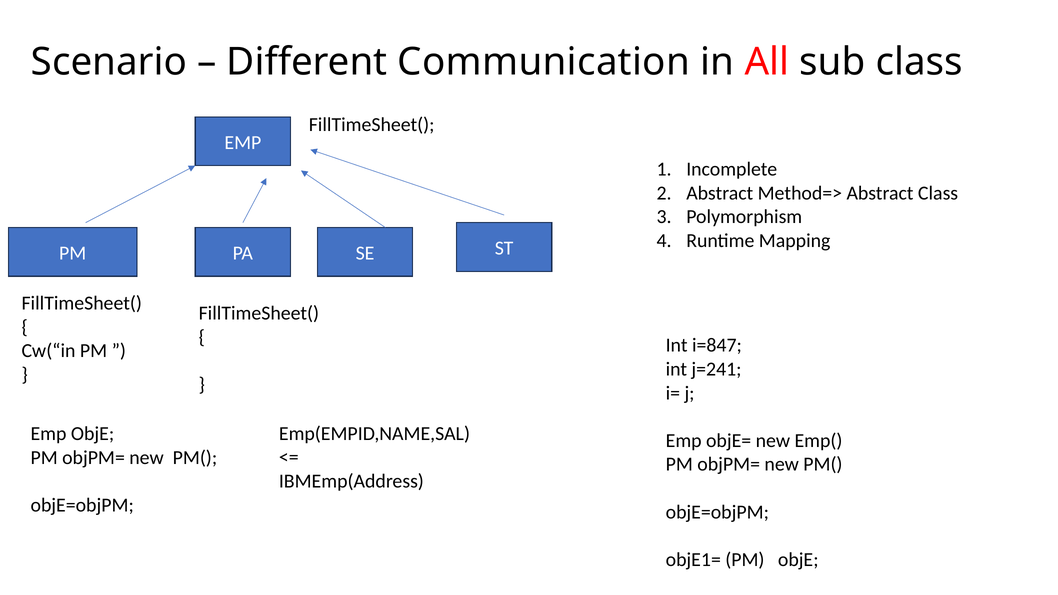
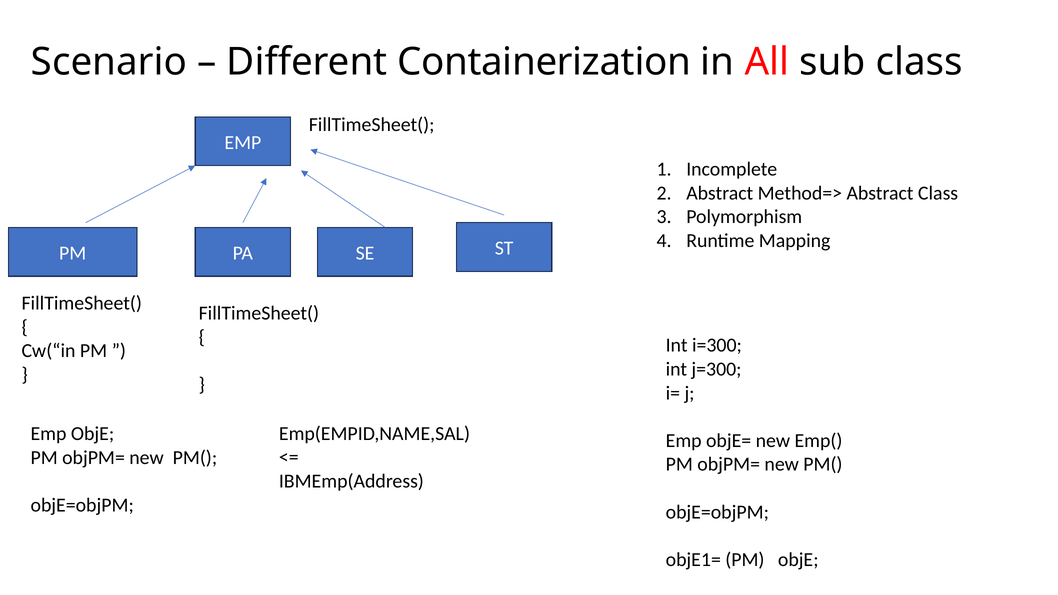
Communication: Communication -> Containerization (544, 62)
i=847: i=847 -> i=300 (717, 345)
j=241: j=241 -> j=300 (717, 369)
